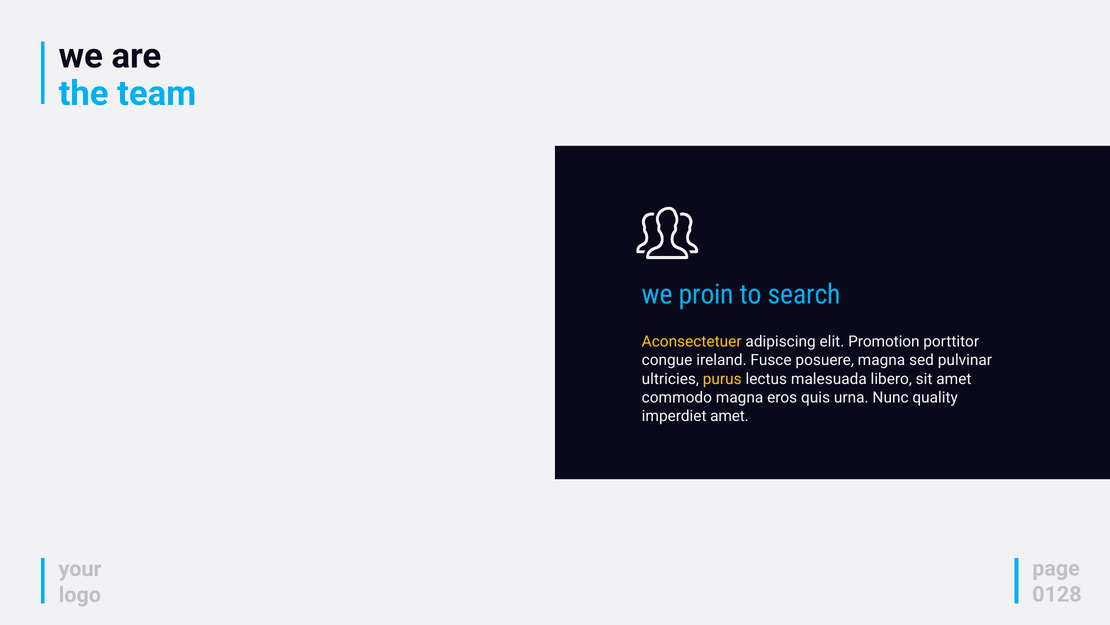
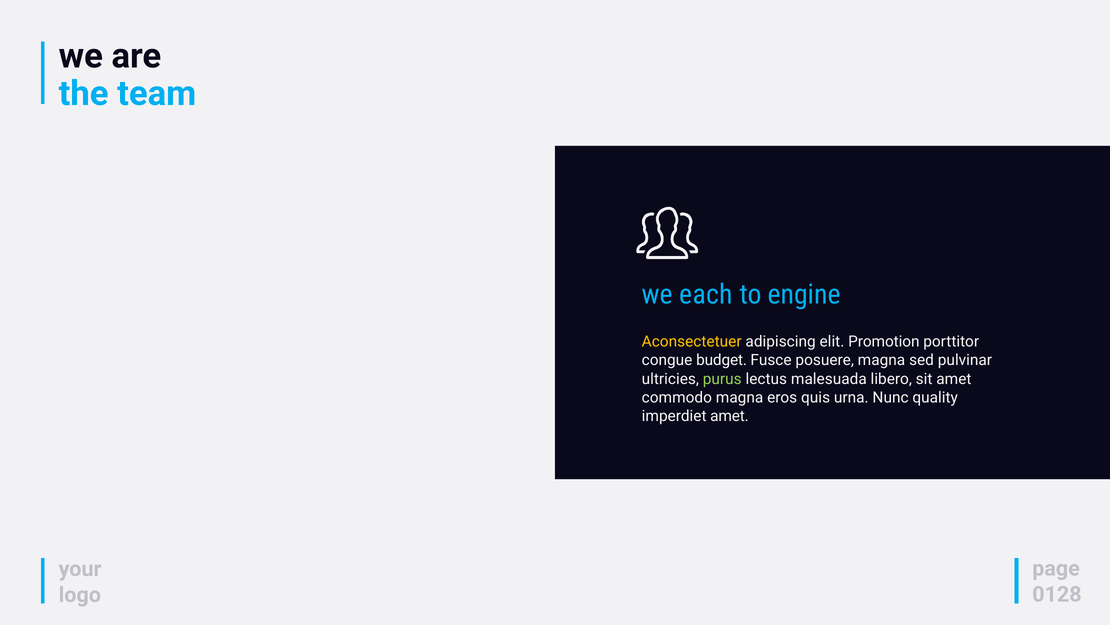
proin: proin -> each (706, 294)
search: search -> engine (804, 294)
ireland: ireland -> budget (722, 360)
purus colour: yellow -> light green (722, 379)
